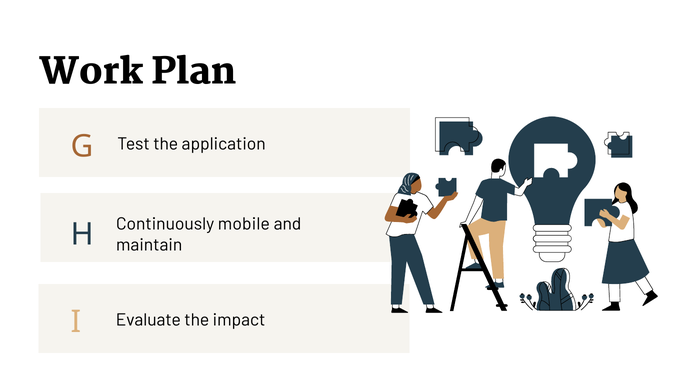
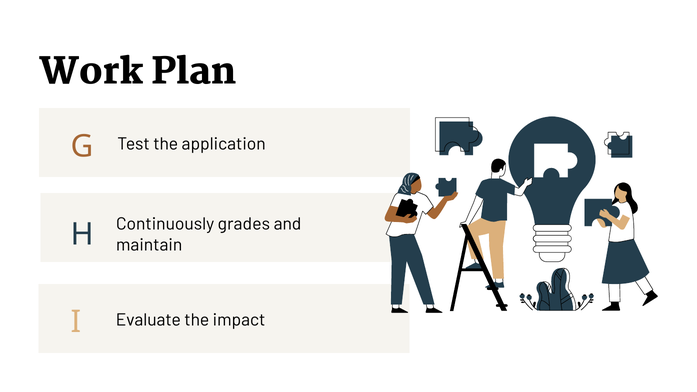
mobile: mobile -> grades (244, 224)
